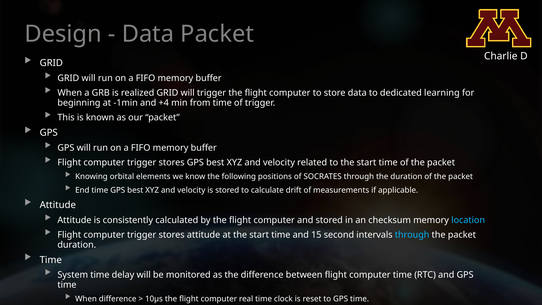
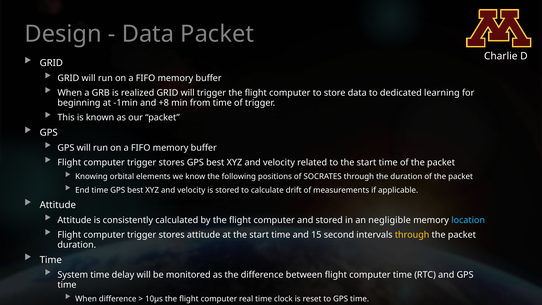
+4: +4 -> +8 (164, 103)
checksum: checksum -> negligible (390, 220)
through colour: light blue -> yellow (412, 235)
